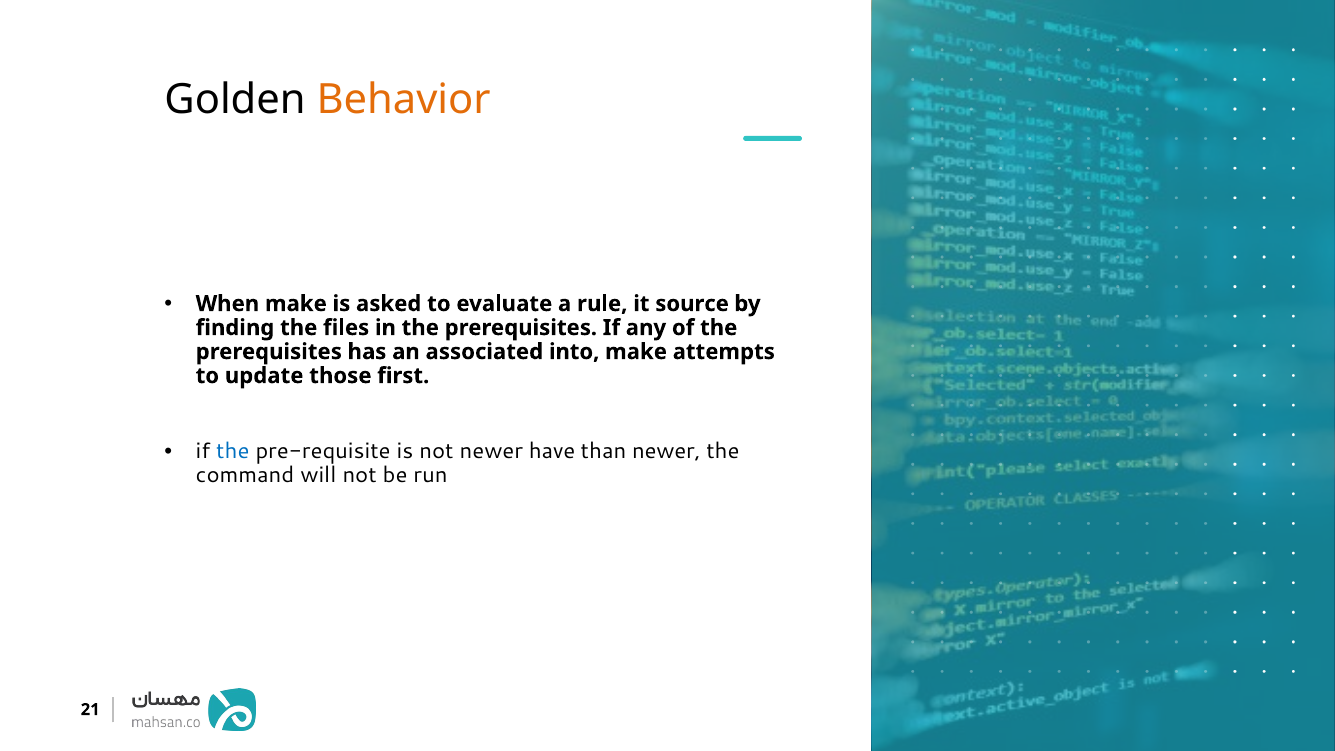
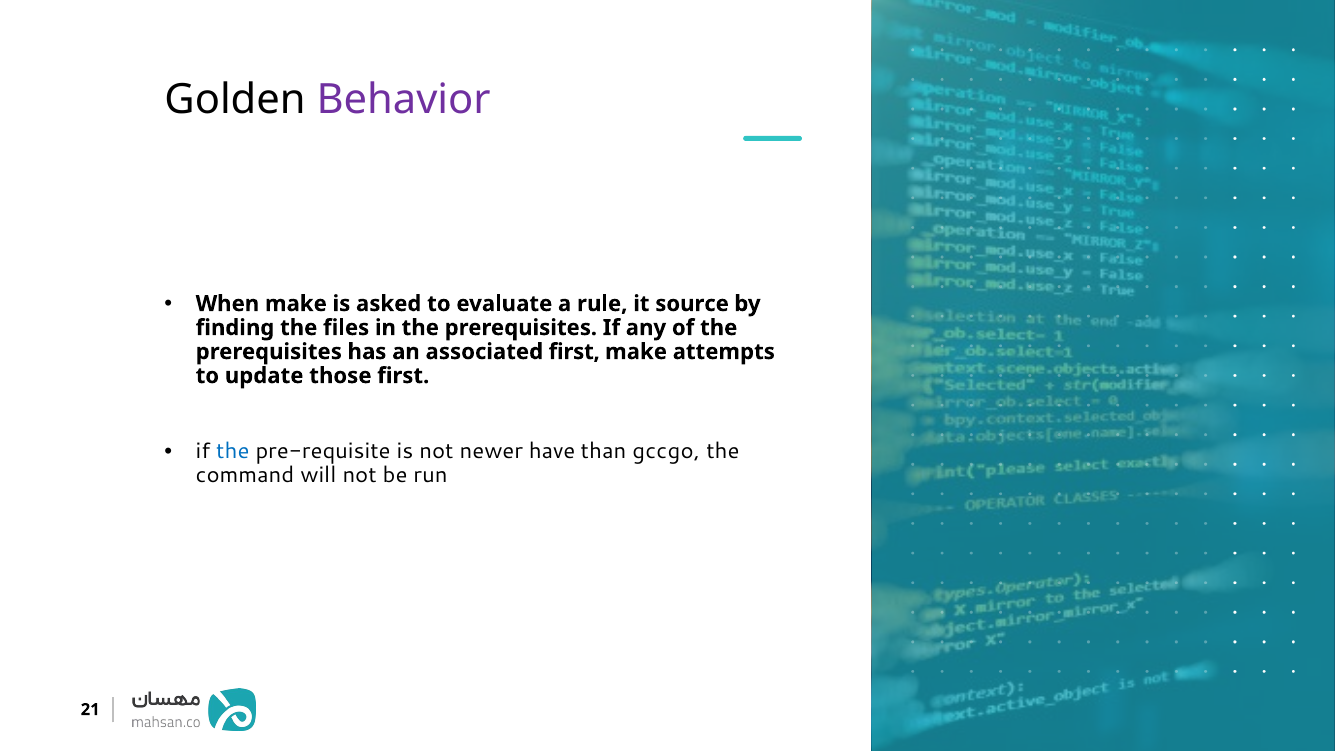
Behavior colour: orange -> purple (404, 100)
associated into: into -> first (574, 352)
than newer: newer -> gccgo (666, 452)
